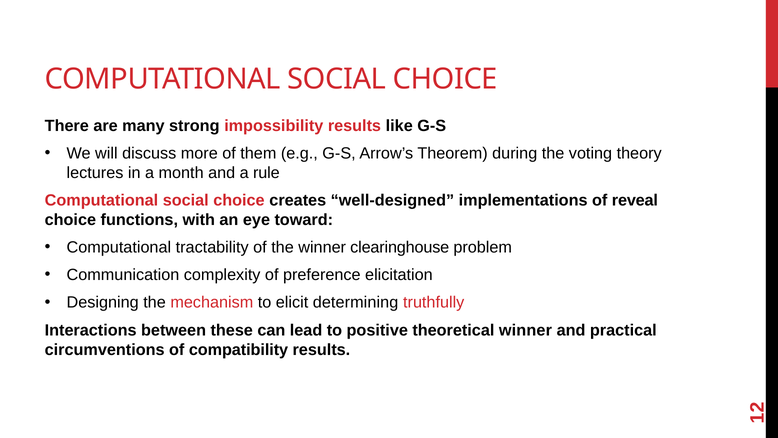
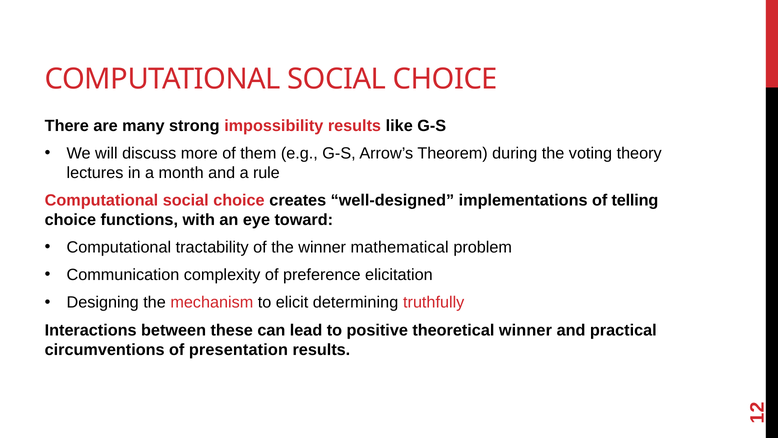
reveal: reveal -> telling (635, 200)
clearinghouse: clearinghouse -> mathematical (400, 247)
compatibility: compatibility -> presentation (238, 349)
